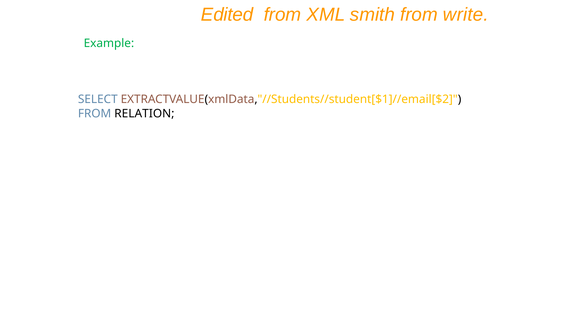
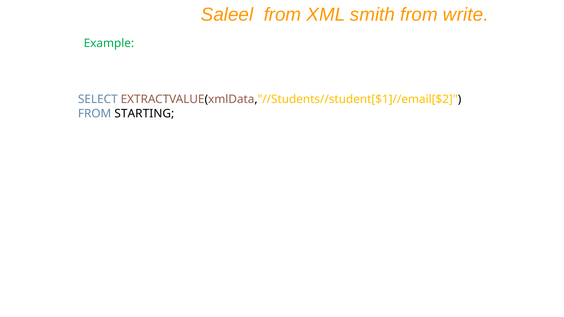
Edited: Edited -> Saleel (227, 15)
RELATION: RELATION -> STARTING (144, 114)
